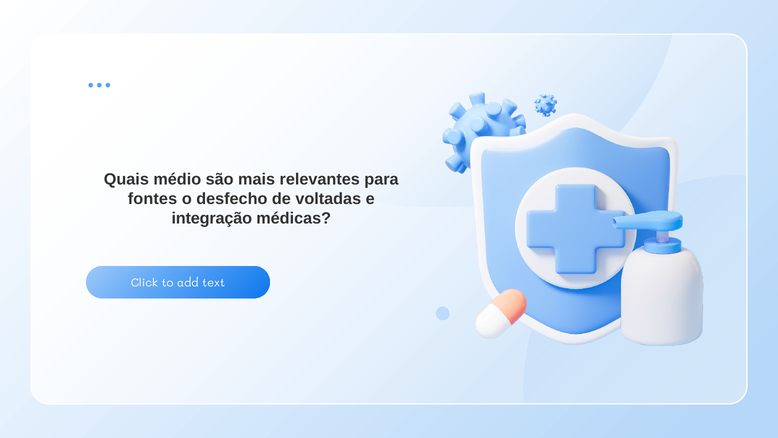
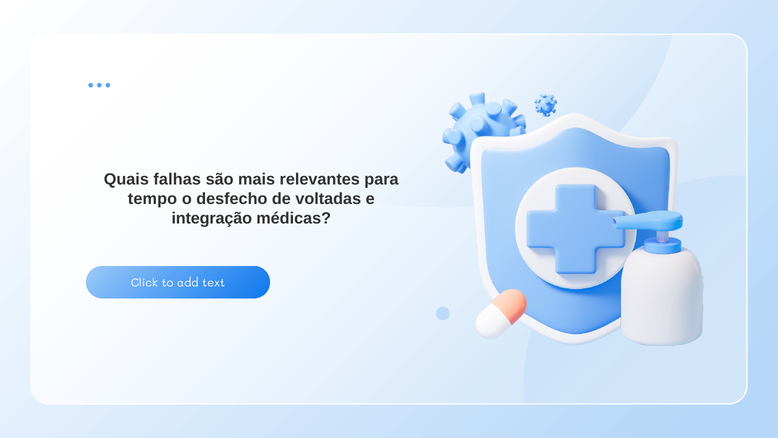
médio: médio -> falhas (177, 179)
fontes: fontes -> tempo (152, 199)
